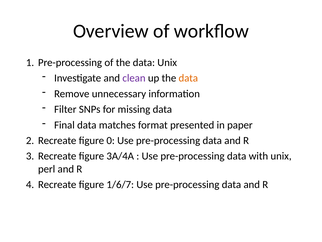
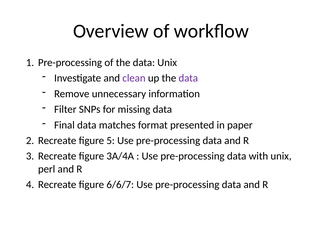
data colour: orange -> purple (188, 78)
0: 0 -> 5 (111, 140)
1/6/7: 1/6/7 -> 6/6/7 (120, 184)
